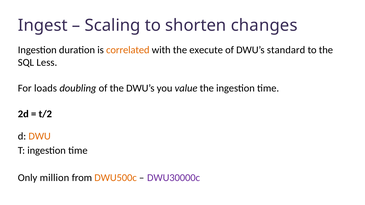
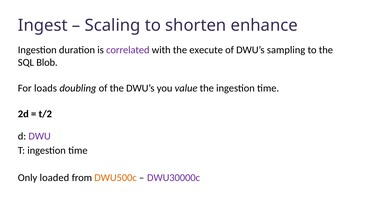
changes: changes -> enhance (264, 25)
correlated colour: orange -> purple (128, 50)
standard: standard -> sampling (286, 50)
Less: Less -> Blob (47, 62)
DWU colour: orange -> purple (40, 136)
million: million -> loaded (54, 178)
